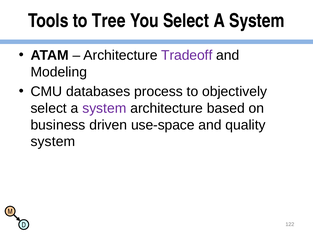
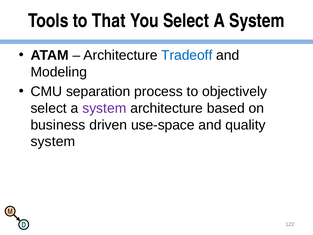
Tree: Tree -> That (109, 21)
Tradeoff colour: purple -> blue (187, 55)
databases: databases -> separation (98, 91)
